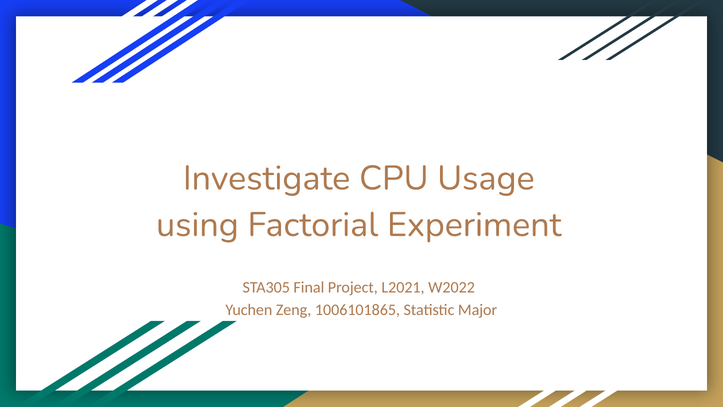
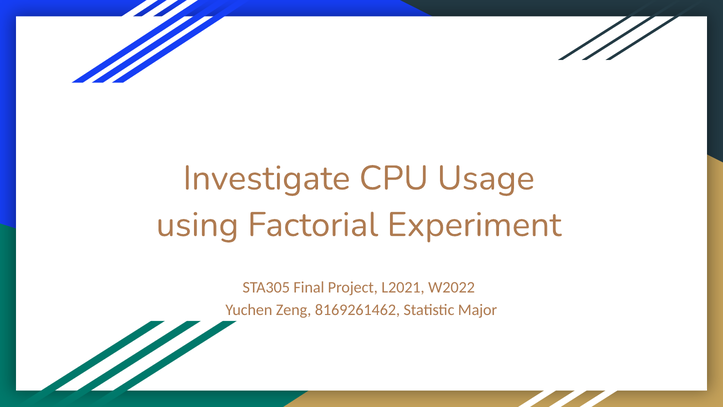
1006101865: 1006101865 -> 8169261462 (357, 310)
